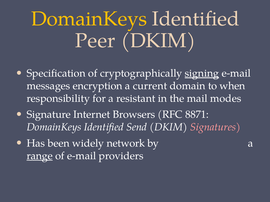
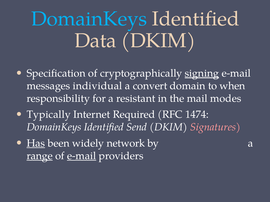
DomainKeys colour: yellow -> light blue (89, 19)
Peer: Peer -> Data (95, 41)
encryption: encryption -> individual (97, 86)
current: current -> convert (150, 86)
Signature: Signature -> Typically (49, 115)
Browsers: Browsers -> Required (134, 115)
8871: 8871 -> 1474 (197, 115)
Has underline: none -> present (36, 144)
e-mail underline: none -> present (82, 156)
